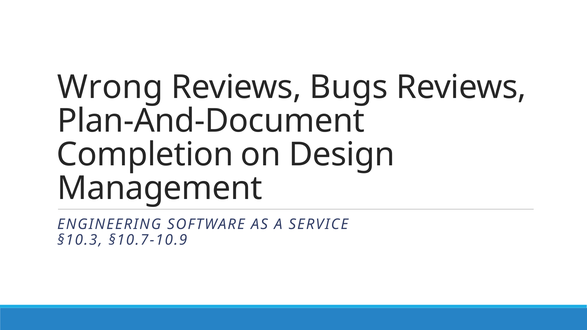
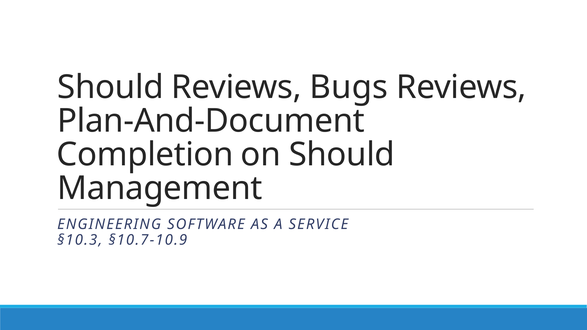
Wrong: Wrong -> Should (110, 87)
on Design: Design -> Should (342, 155)
